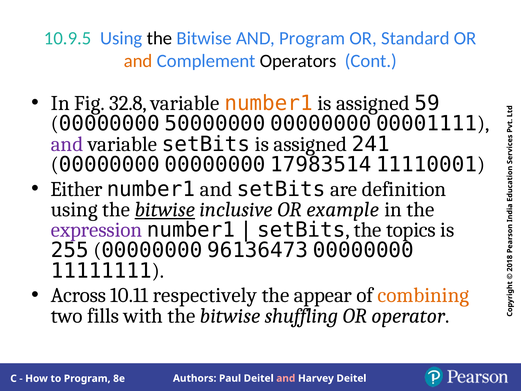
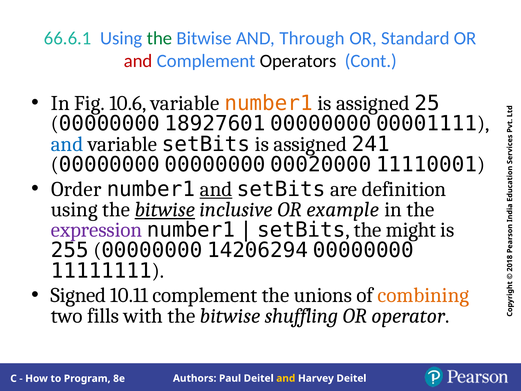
10.9.5: 10.9.5 -> 66.6.1 (68, 38)
the colour: black -> green (160, 38)
AND Program: Program -> Through (312, 38)
and colour: orange -> red (138, 61)
32.8: 32.8 -> 10.6 (128, 103)
59: 59 -> 25 (427, 103)
50000000: 50000000 -> 18927601 (215, 124)
and colour: purple -> blue (67, 144)
17983514: 17983514 -> 00020000 (321, 164)
Either: Either -> Order (76, 189)
and underline: none -> present (216, 189)
topics: topics -> might (411, 230)
96136473: 96136473 -> 14206294 (258, 250)
Across: Across -> Signed (78, 295)
10.11 respectively: respectively -> complement (205, 295)
appear: appear -> unions (323, 295)
and colour: pink -> yellow (286, 378)
